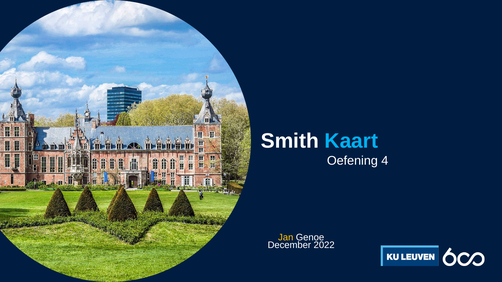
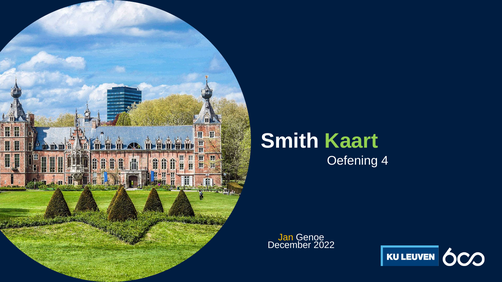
Kaart colour: light blue -> light green (351, 141)
